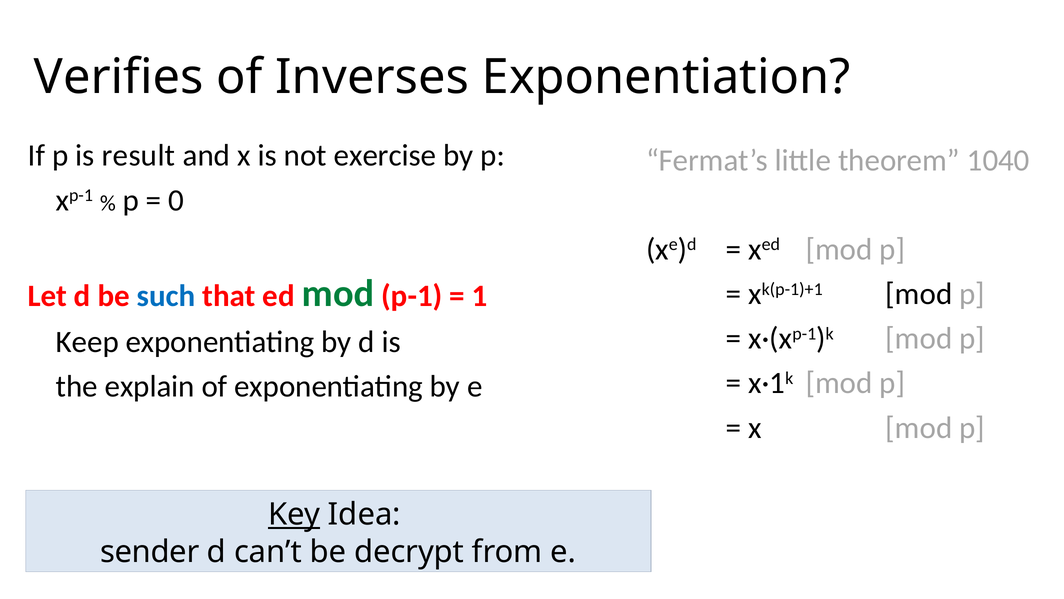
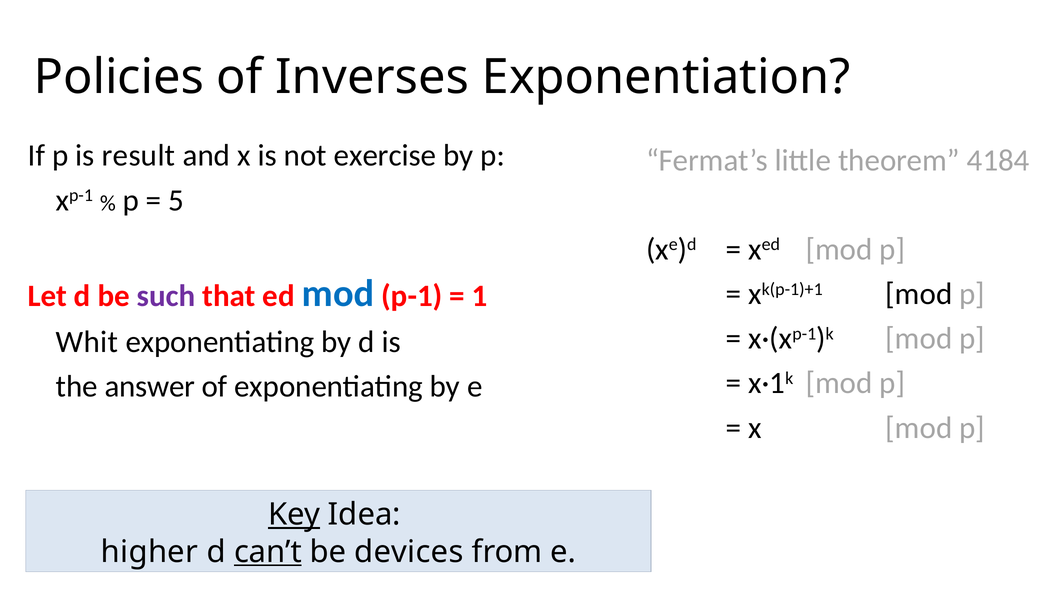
Verifies: Verifies -> Policies (119, 77)
1040: 1040 -> 4184 (998, 160)
0: 0 -> 5 (176, 200)
such colour: blue -> purple (166, 296)
mod colour: green -> blue (338, 293)
Keep: Keep -> Whit (87, 342)
explain: explain -> answer (150, 386)
sender: sender -> higher (149, 551)
can’t underline: none -> present (268, 551)
decrypt: decrypt -> devices (409, 551)
